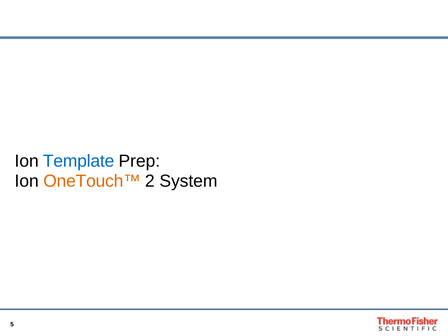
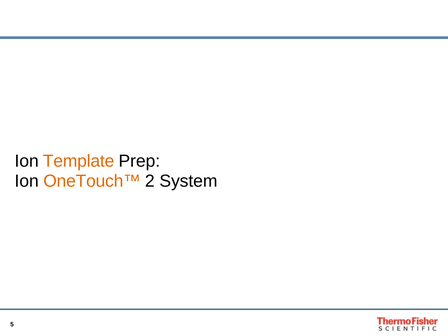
Template colour: blue -> orange (79, 161)
